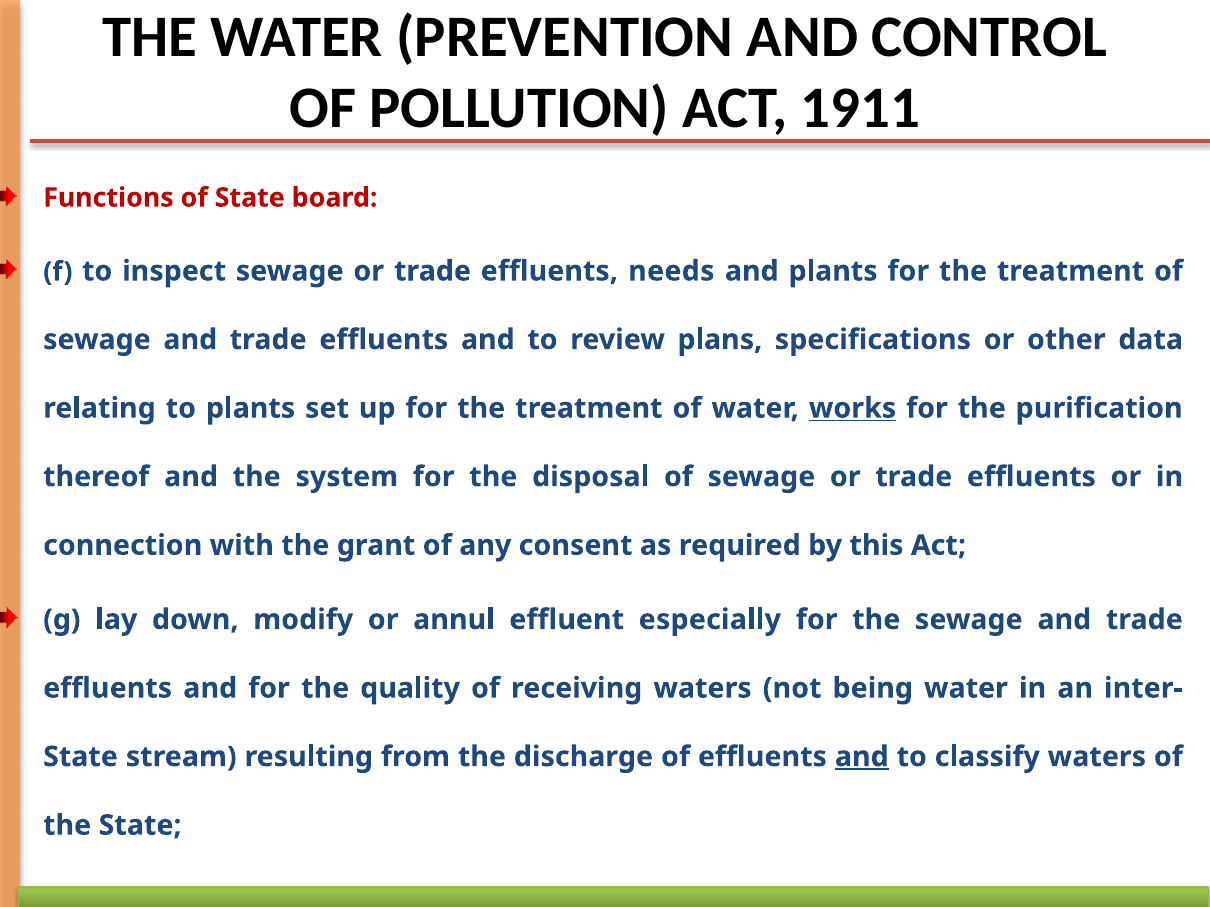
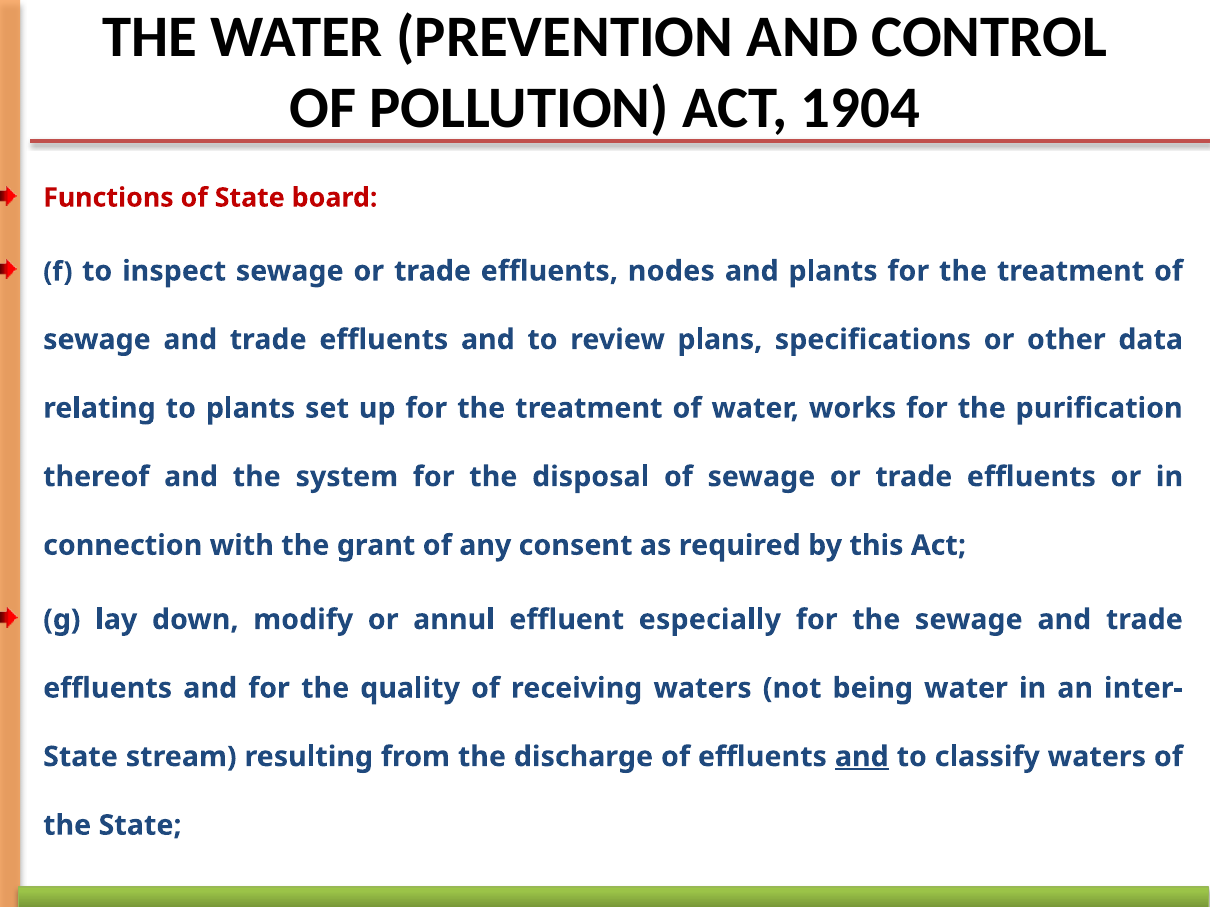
1911: 1911 -> 1904 (860, 108)
needs: needs -> nodes (671, 271)
works underline: present -> none (853, 408)
